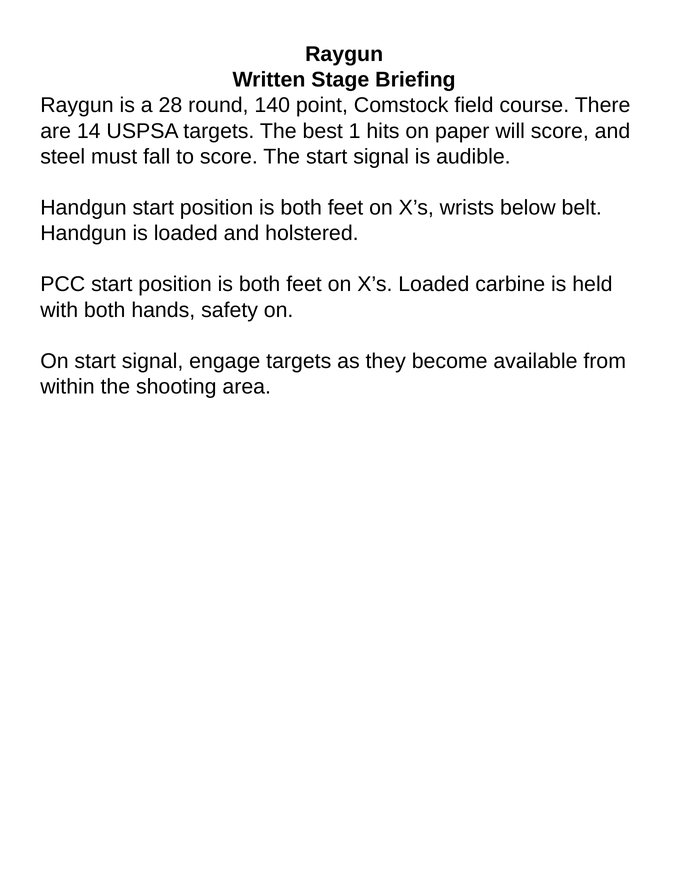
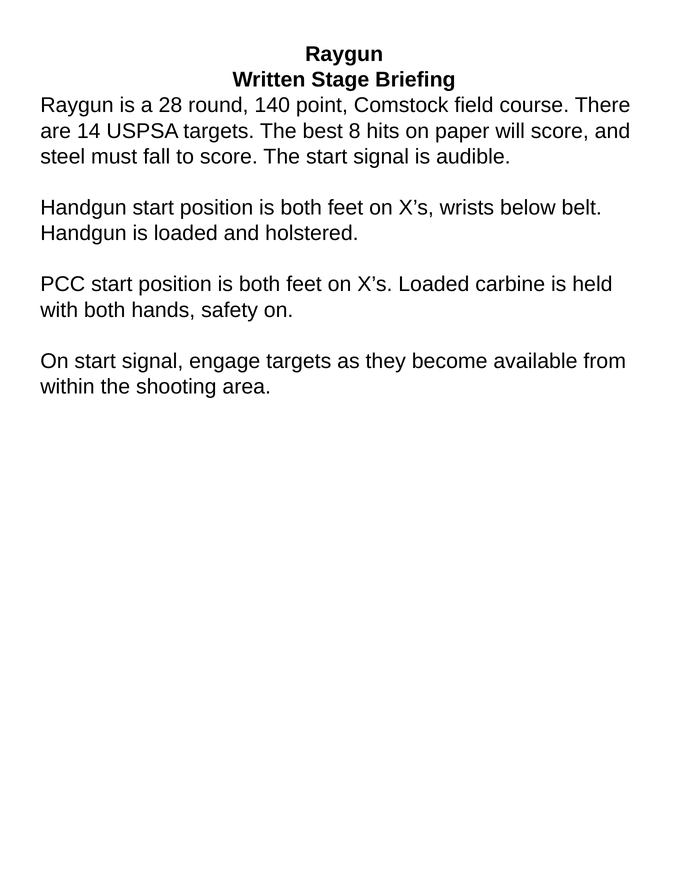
1: 1 -> 8 (355, 131)
